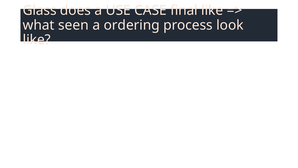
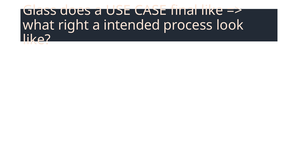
seen: seen -> right (73, 25)
ordering: ordering -> intended (132, 25)
